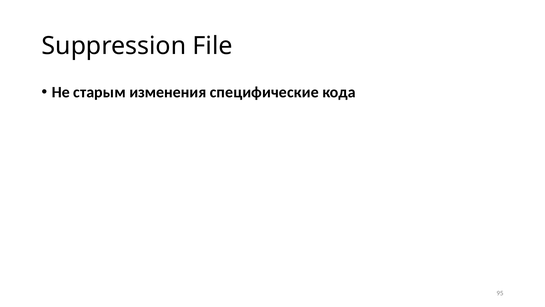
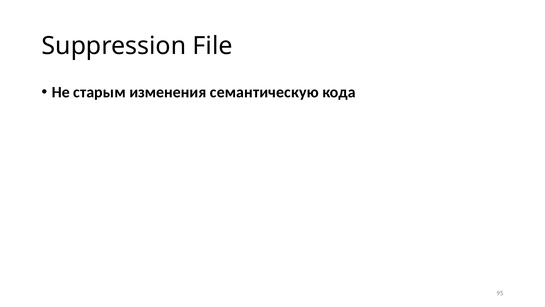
специфические: специфические -> семантическую (264, 92)
